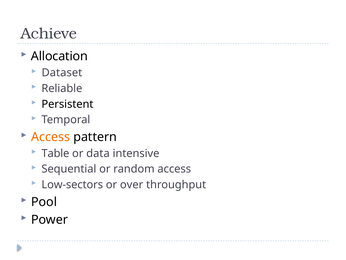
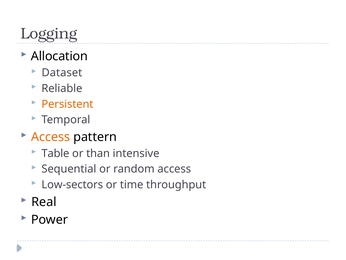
Achieve: Achieve -> Logging (49, 33)
Persistent colour: black -> orange (67, 104)
data: data -> than (98, 153)
over: over -> time (132, 184)
Pool: Pool -> Real (44, 202)
